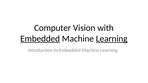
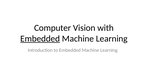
Learning underline: present -> none (112, 39)
